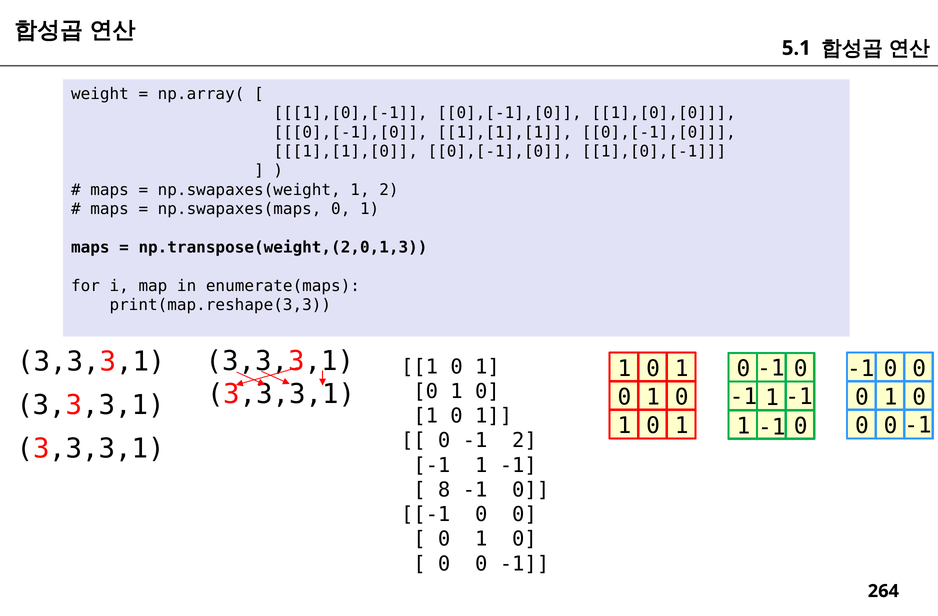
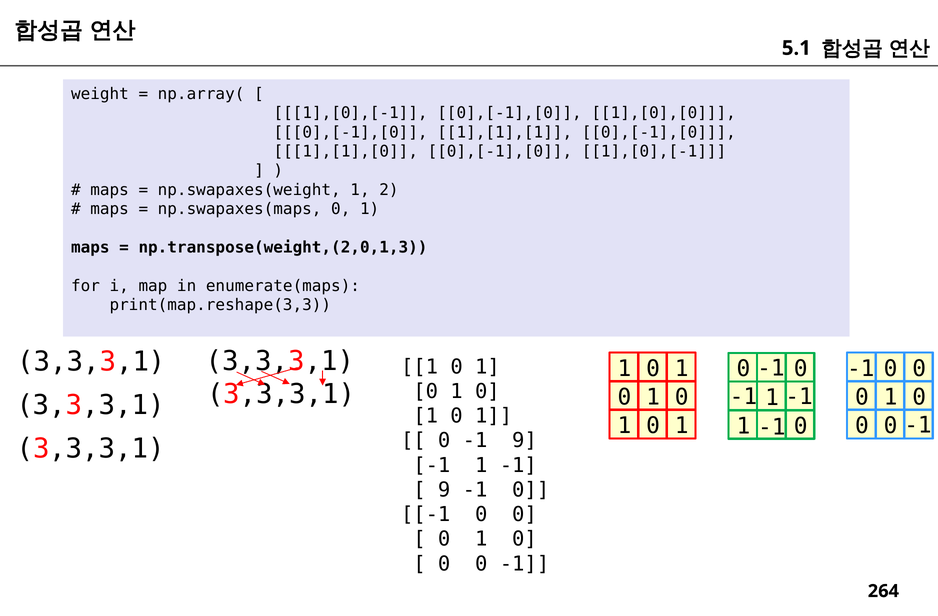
-1 2: 2 -> 9 (524, 441)
8: 8 -> 9 (444, 490)
